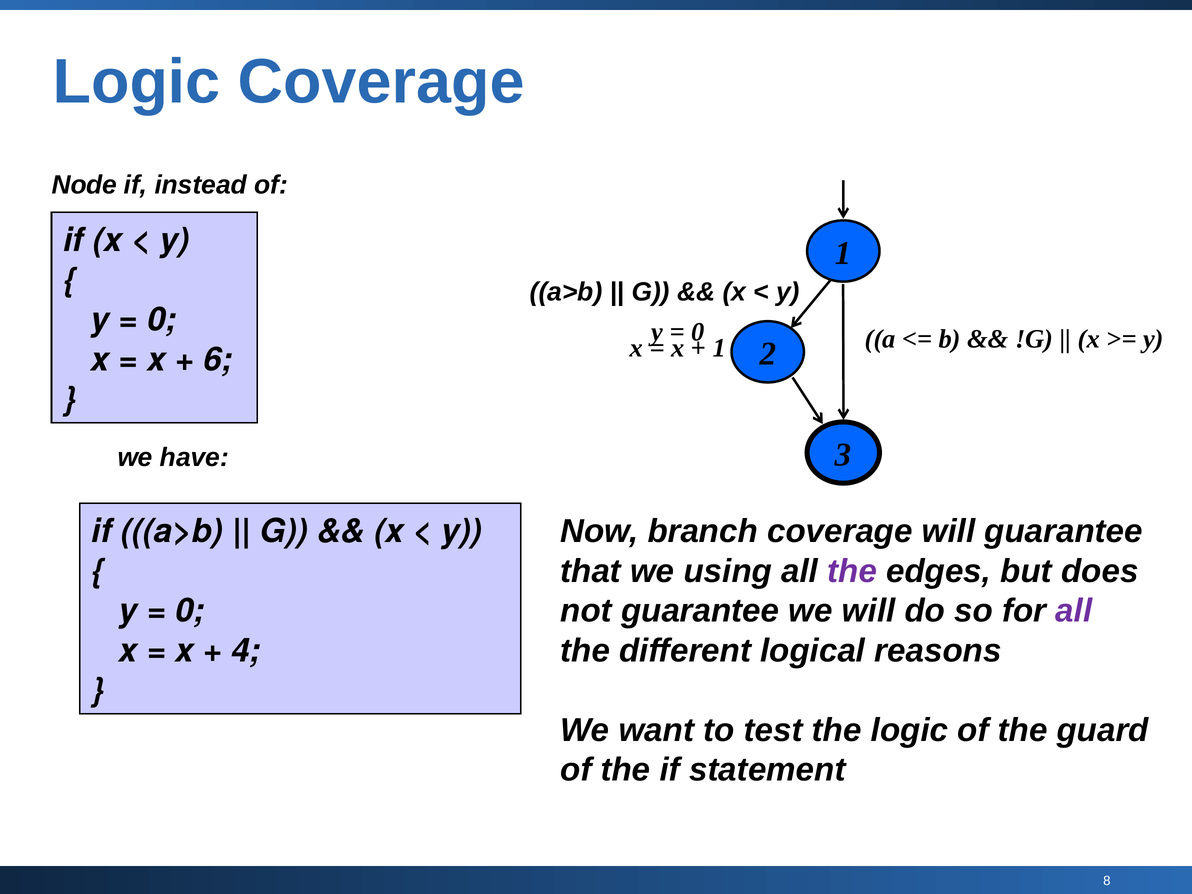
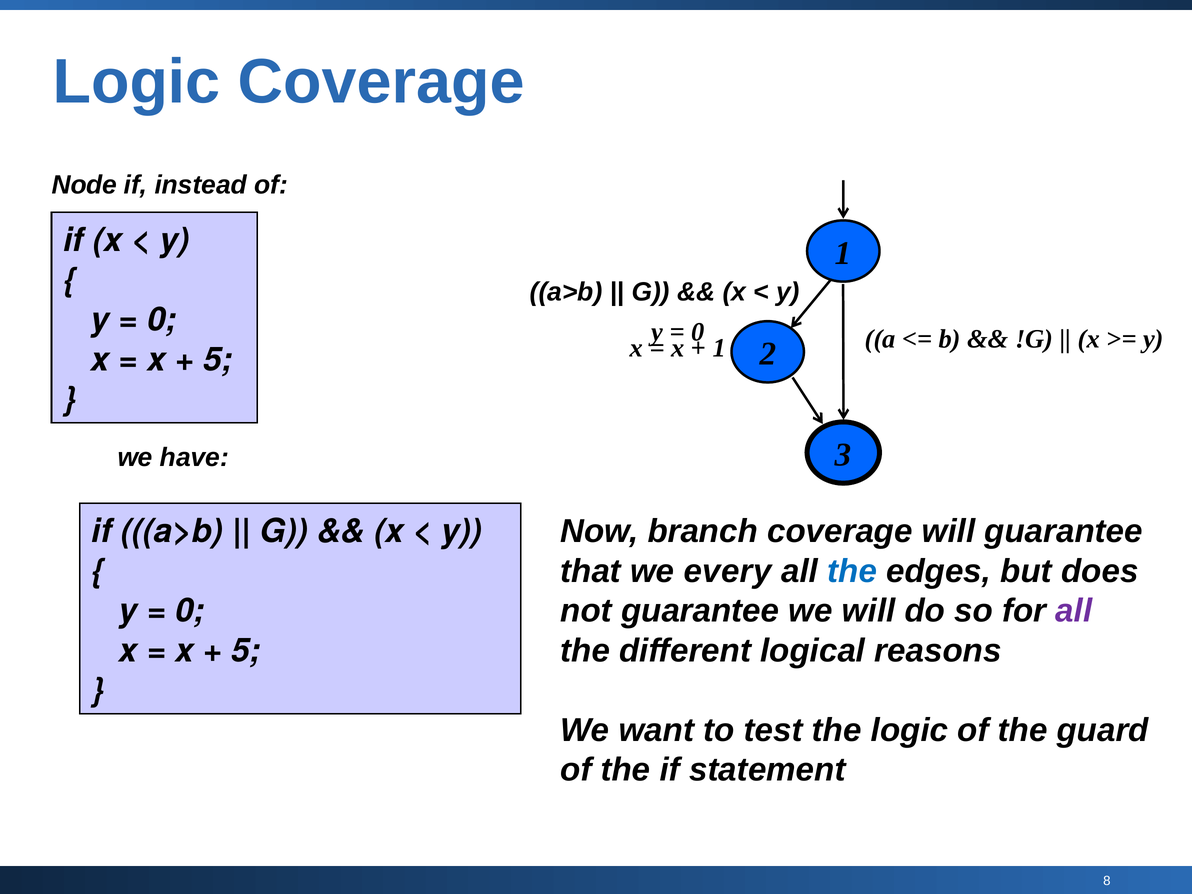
6: 6 -> 5 (218, 360)
using: using -> every (728, 571)
the colour: purple -> blue (852, 571)
4: 4 -> 5 (246, 651)
